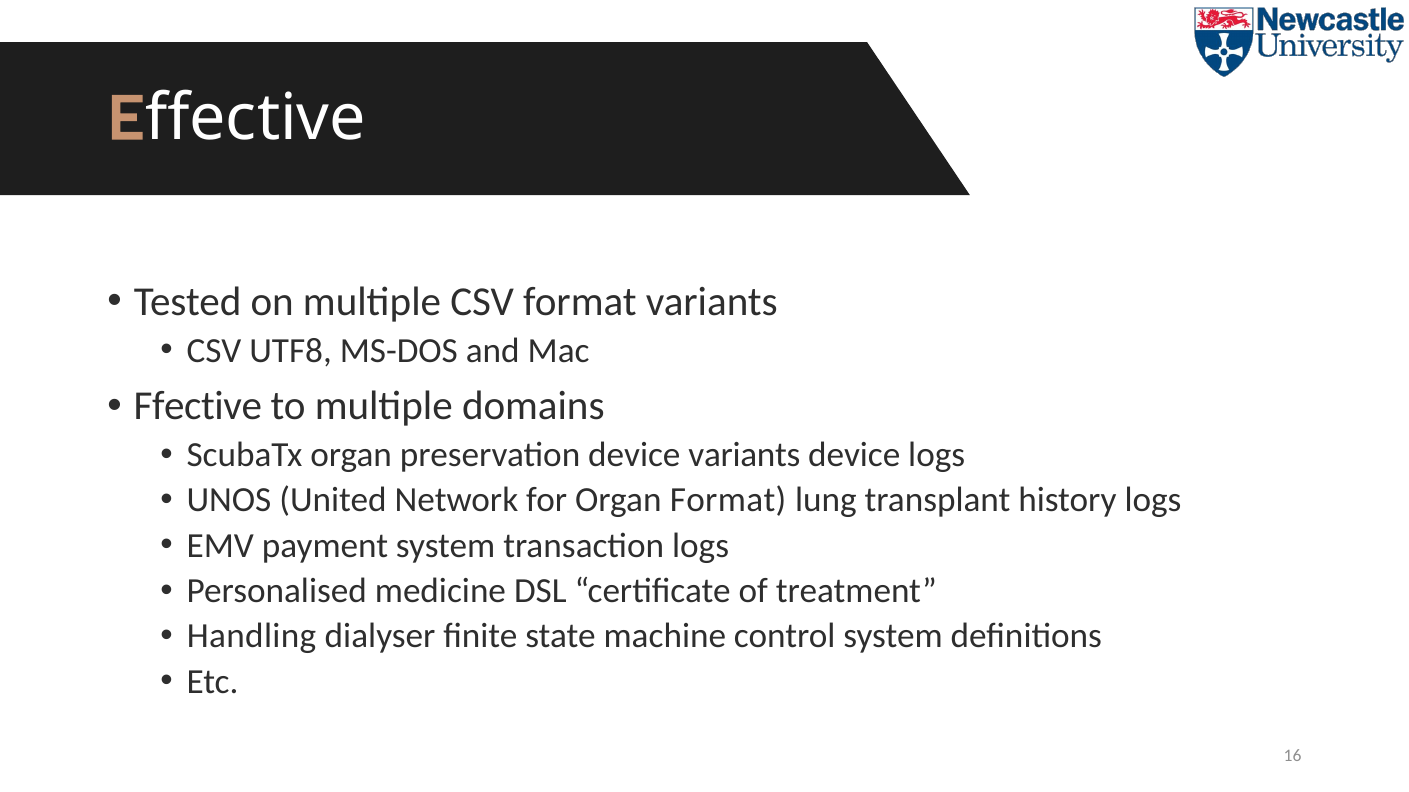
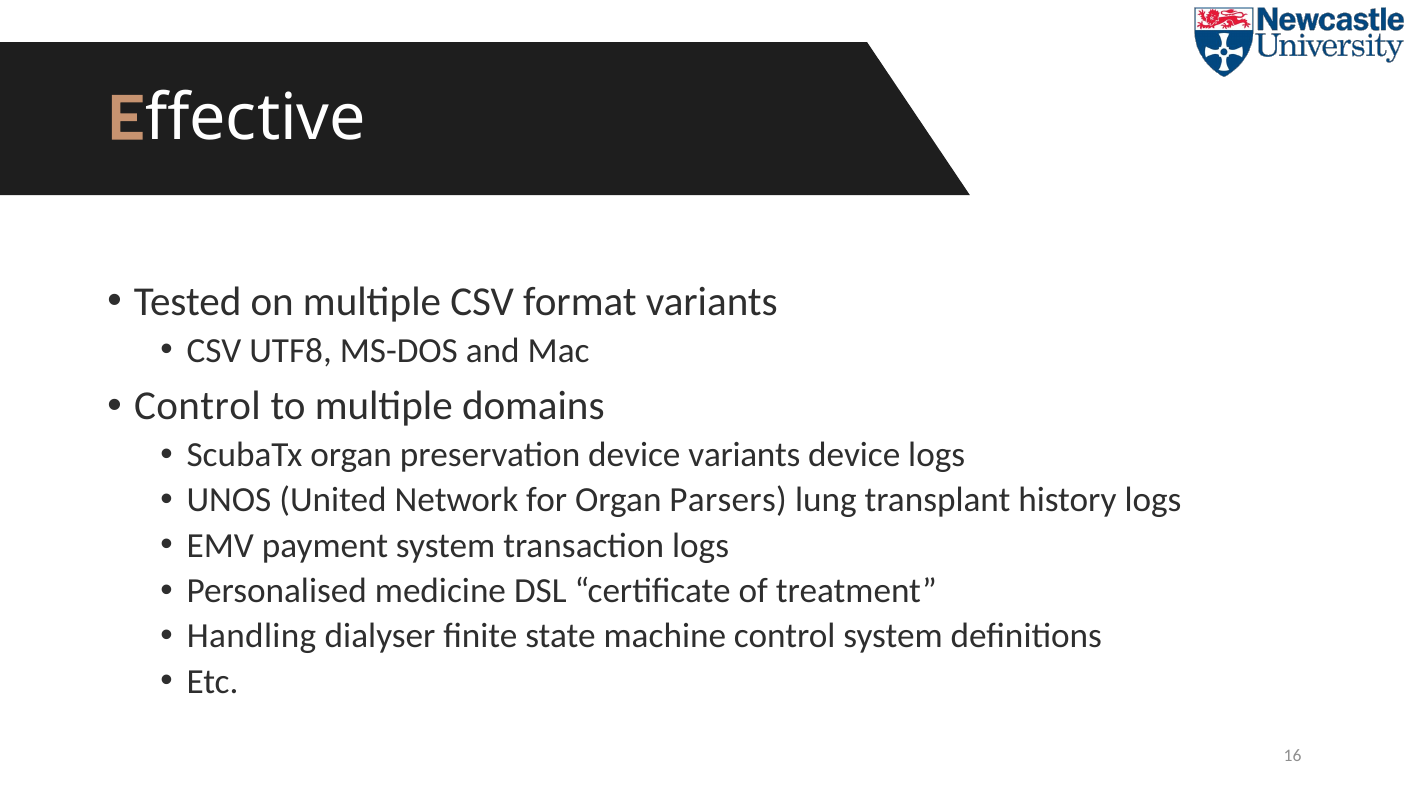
Ffective: Ffective -> Control (197, 407)
Organ Format: Format -> Parsers (728, 501)
